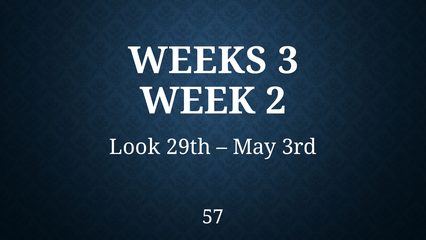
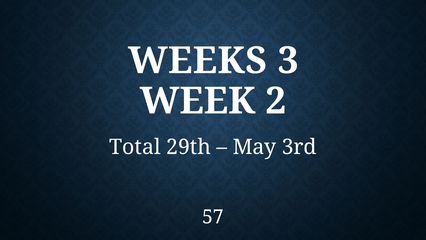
Look: Look -> Total (135, 147)
